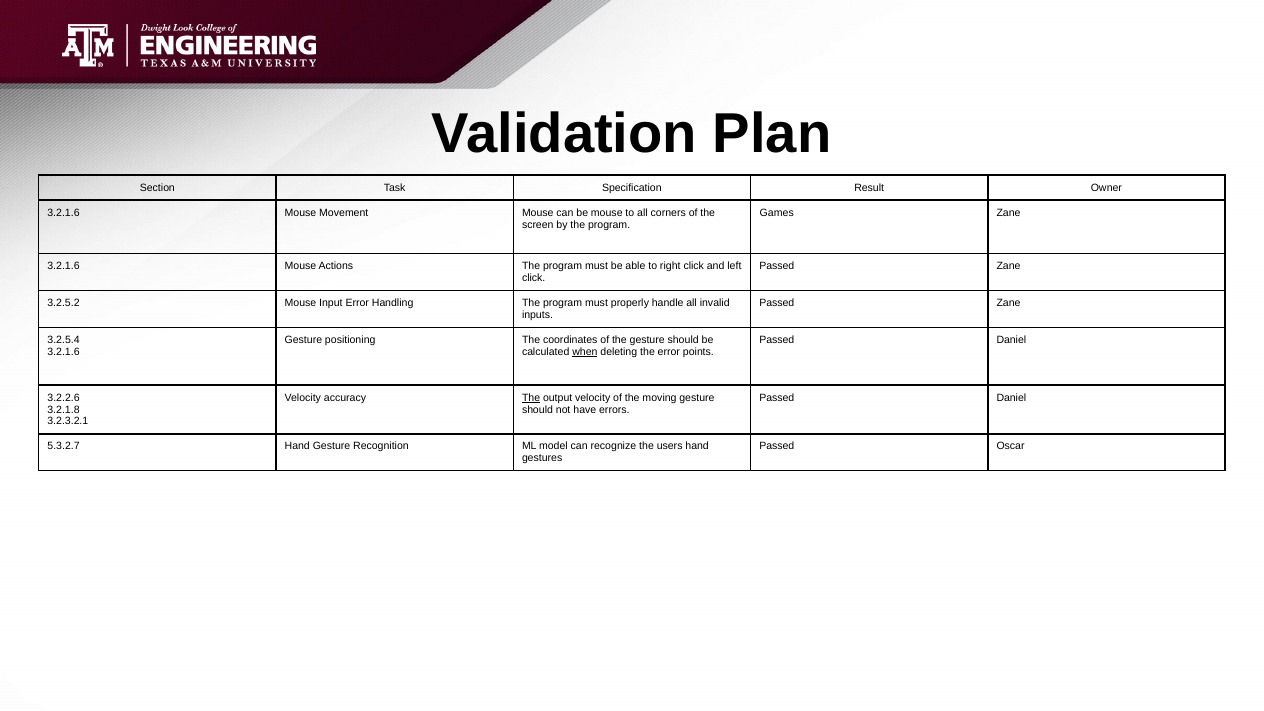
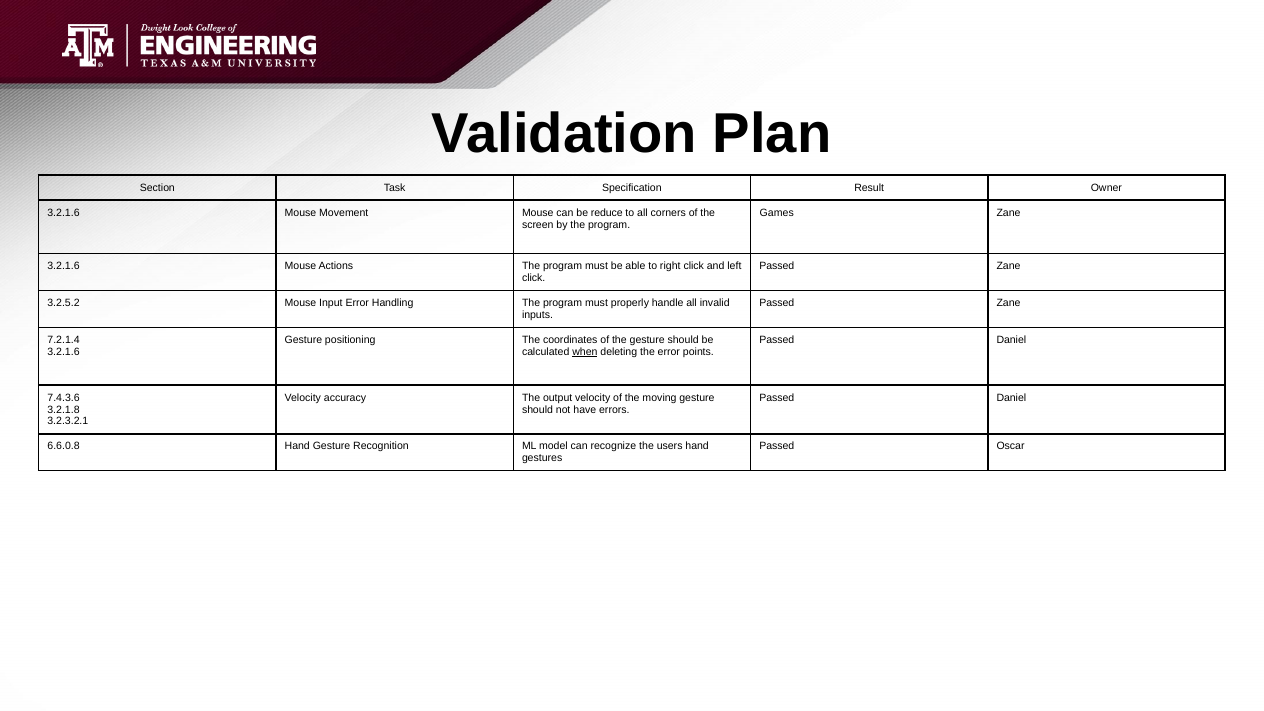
be mouse: mouse -> reduce (607, 213)
3.2.5.4: 3.2.5.4 -> 7.2.1.4 (64, 340)
3.2.2.6: 3.2.2.6 -> 7.4.3.6 (64, 398)
The underline: present -> none (531, 398)
5.3.2.7: 5.3.2.7 -> 6.6.0.8 (64, 446)
